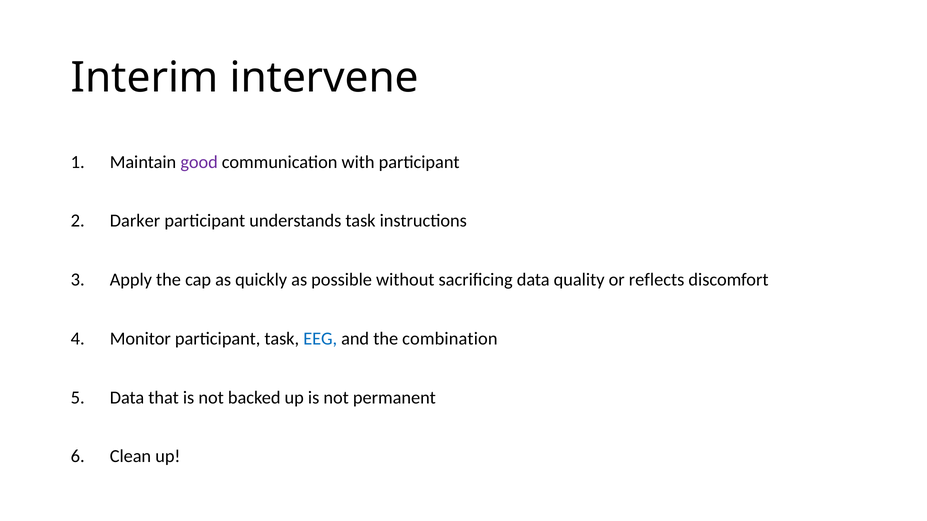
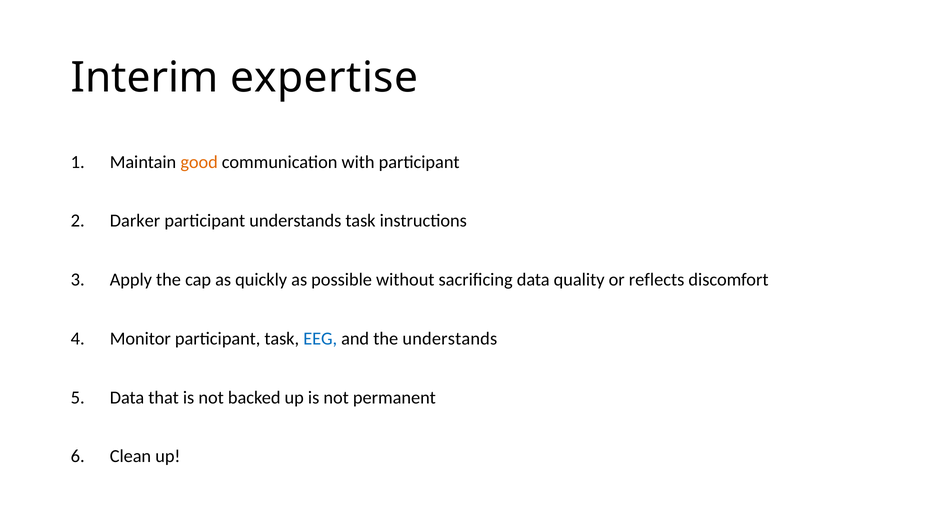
intervene: intervene -> expertise (324, 78)
good colour: purple -> orange (199, 162)
the combination: combination -> understands (450, 339)
